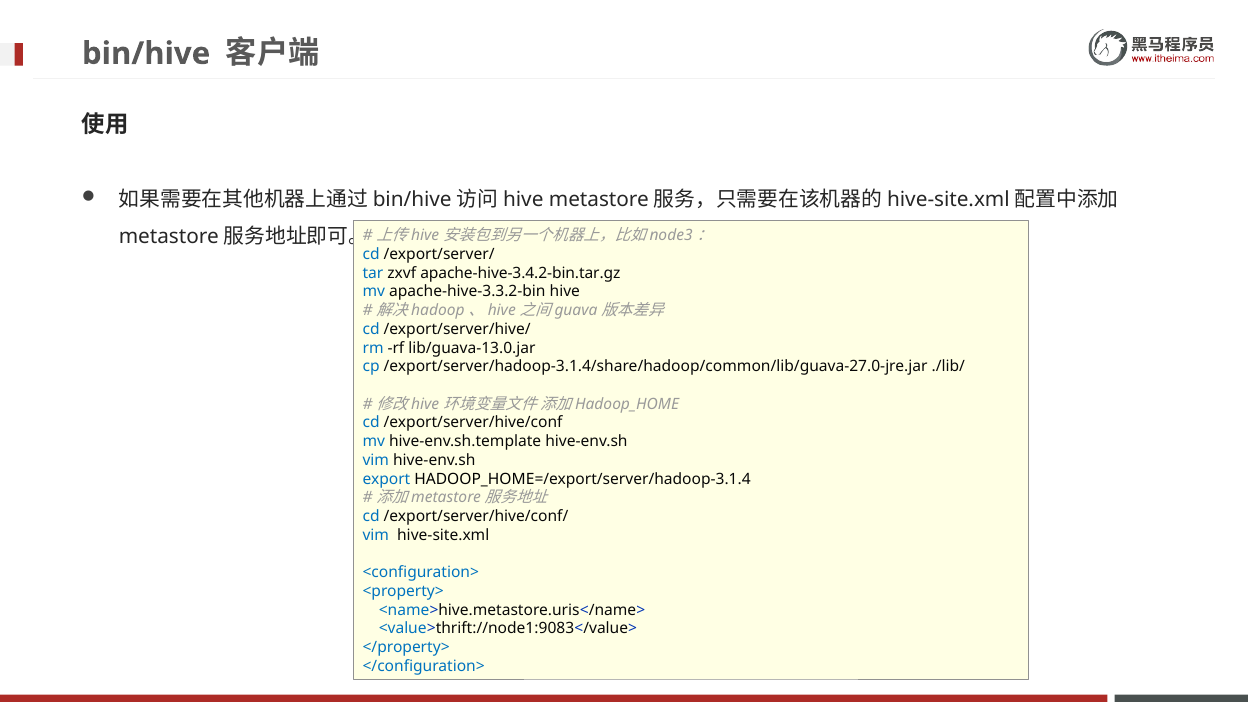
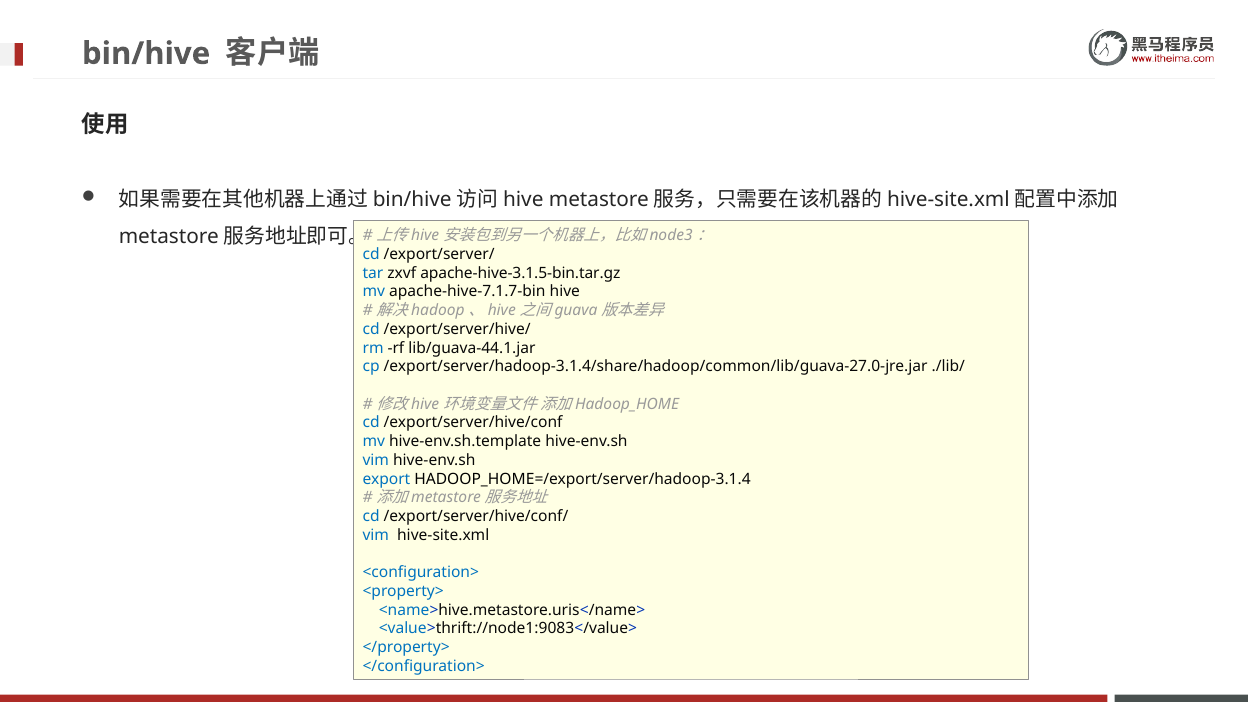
apache-hive-3.4.2-bin.tar.gz: apache-hive-3.4.2-bin.tar.gz -> apache-hive-3.1.5-bin.tar.gz (520, 273)
apache-hive-3.3.2-bin: apache-hive-3.3.2-bin -> apache-hive-7.1.7-bin (467, 292)
lib/guava-13.0.jar: lib/guava-13.0.jar -> lib/guava-44.1.jar (472, 348)
